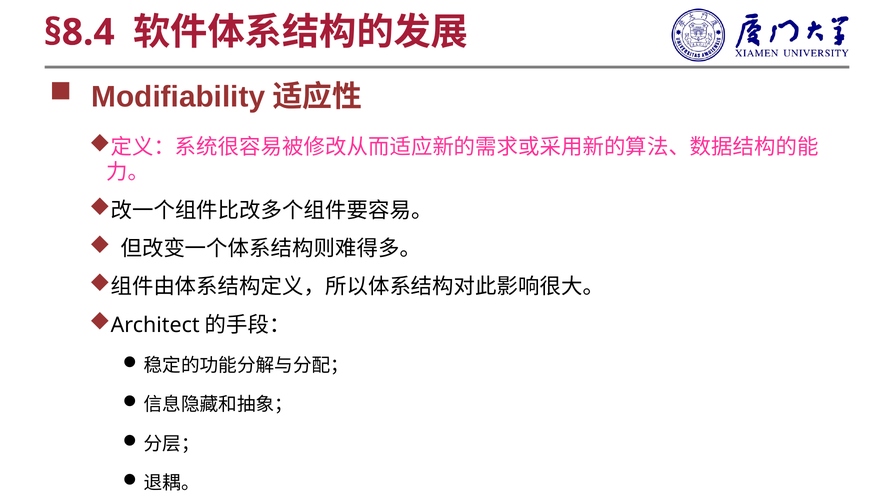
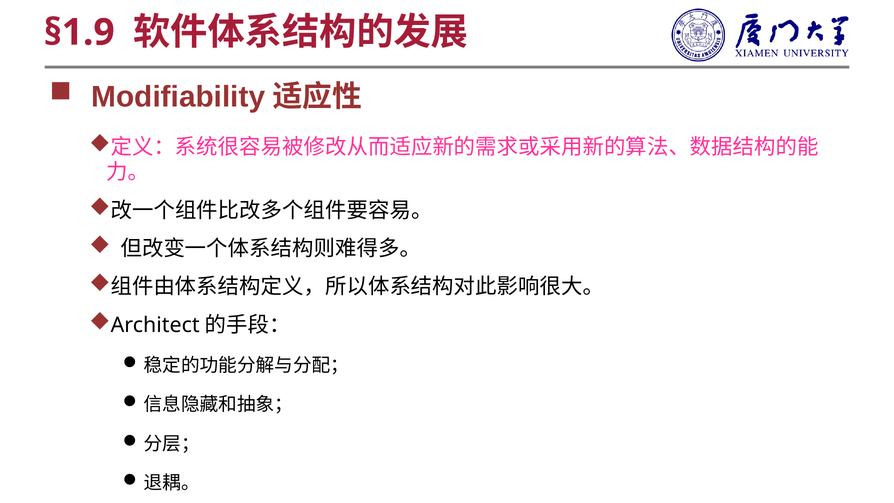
§8.4: §8.4 -> §1.9 (79, 32)
